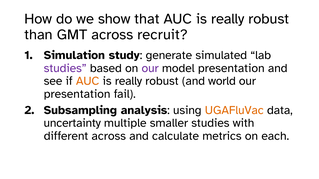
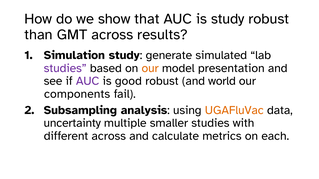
that AUC is really: really -> study (228, 19)
recruit: recruit -> results (163, 35)
our colour: purple -> orange (150, 68)
AUC colour: orange -> purple (88, 81)
really: really -> good (128, 81)
presentation: presentation -> components (77, 94)
